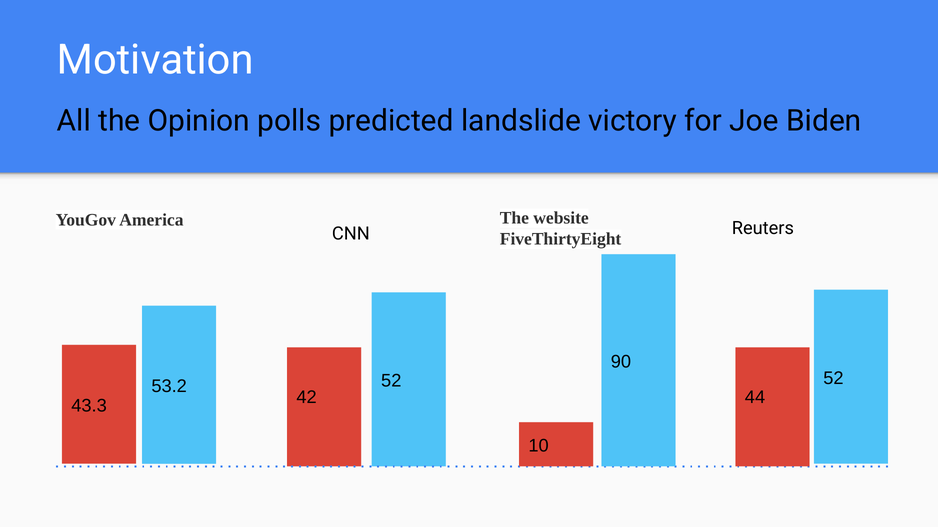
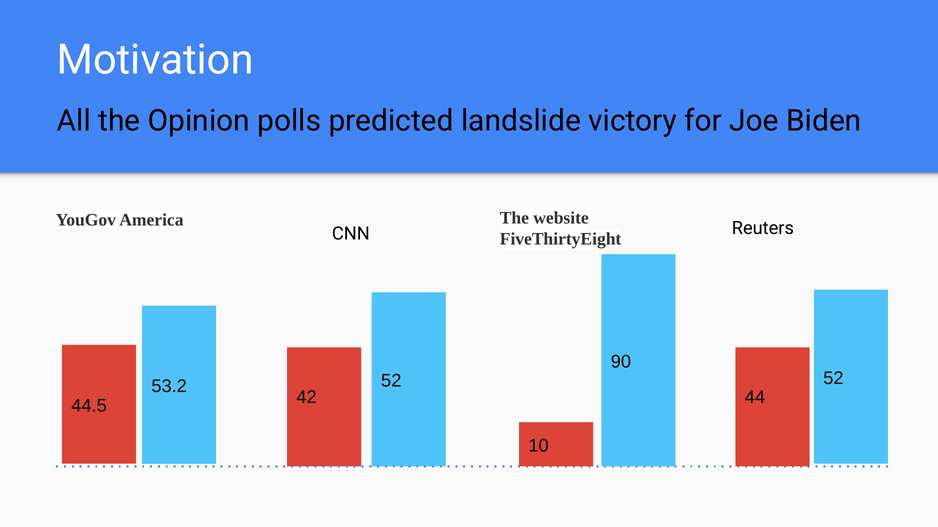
43.3: 43.3 -> 44.5 (89, 406)
